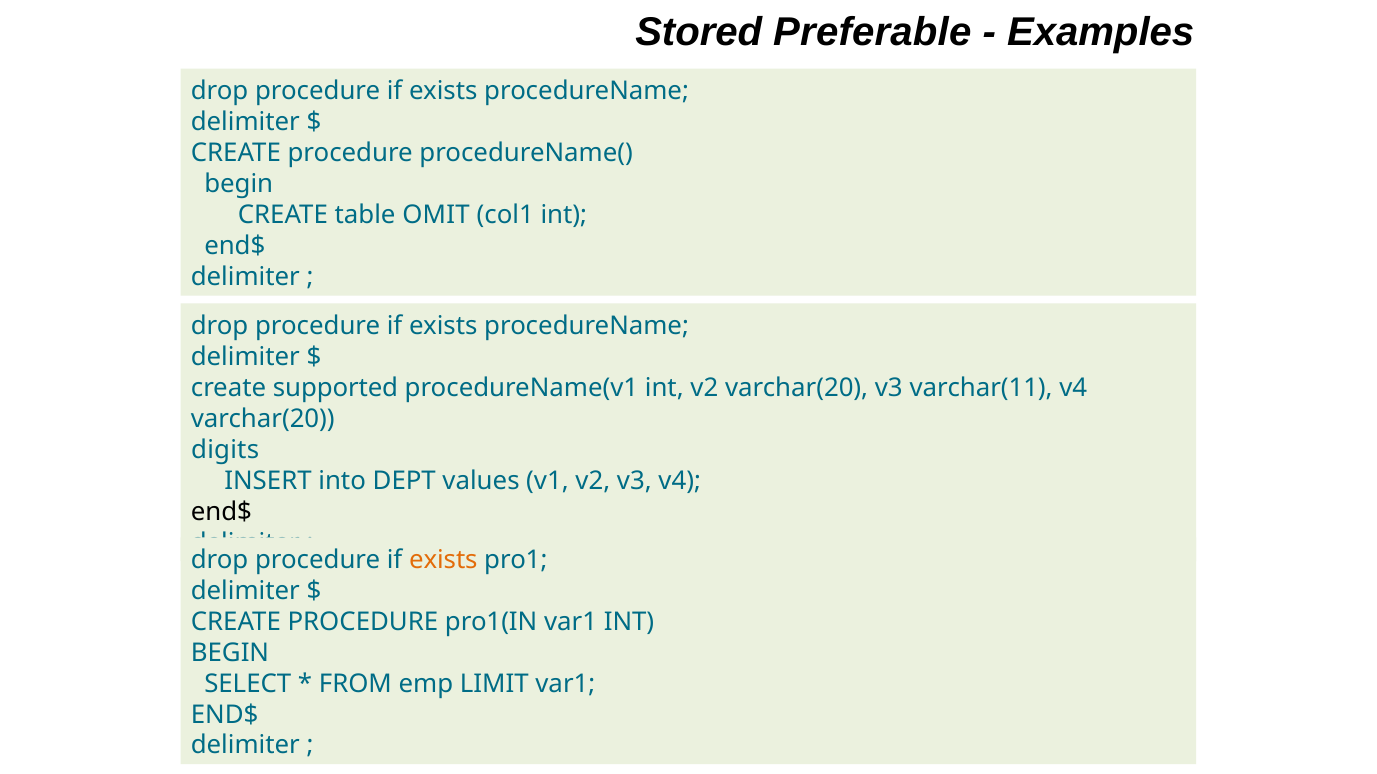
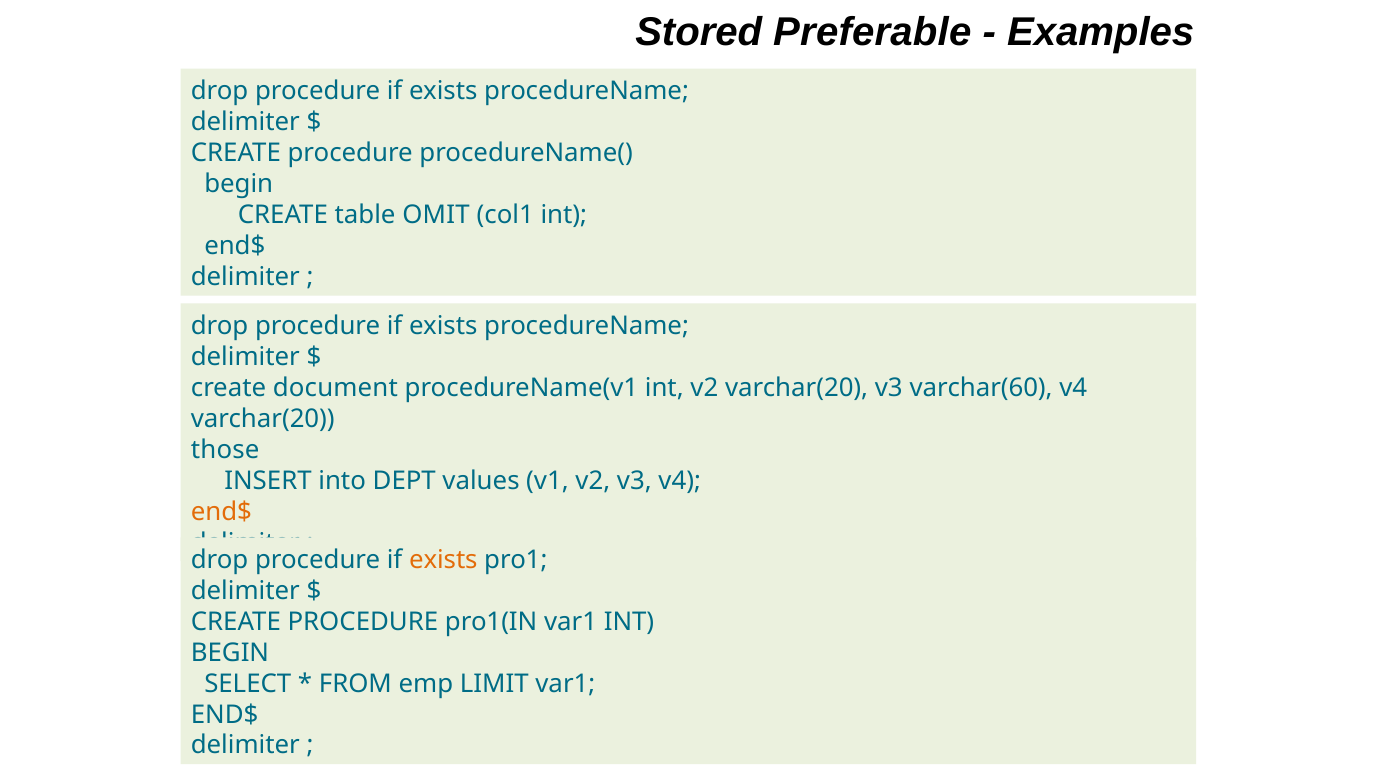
supported: supported -> document (335, 388)
varchar(11: varchar(11 -> varchar(60 (981, 388)
digits: digits -> those (225, 450)
end$ colour: black -> orange (221, 512)
